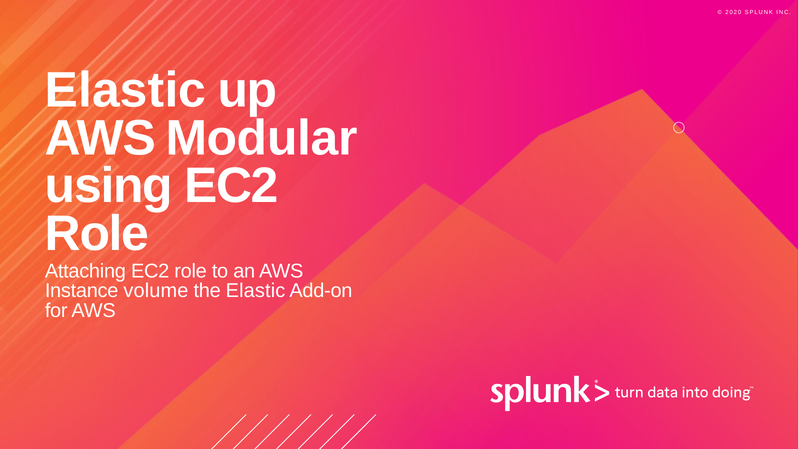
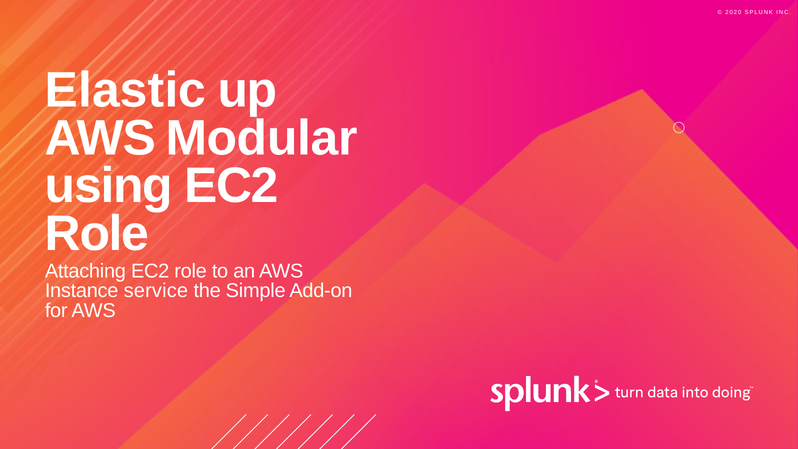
volume: volume -> service (156, 291)
the Elastic: Elastic -> Simple (256, 291)
